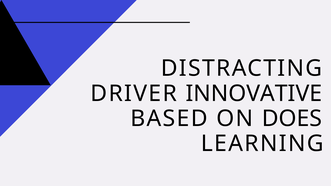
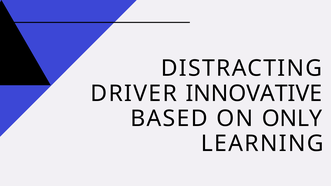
DOES: DOES -> ONLY (292, 119)
